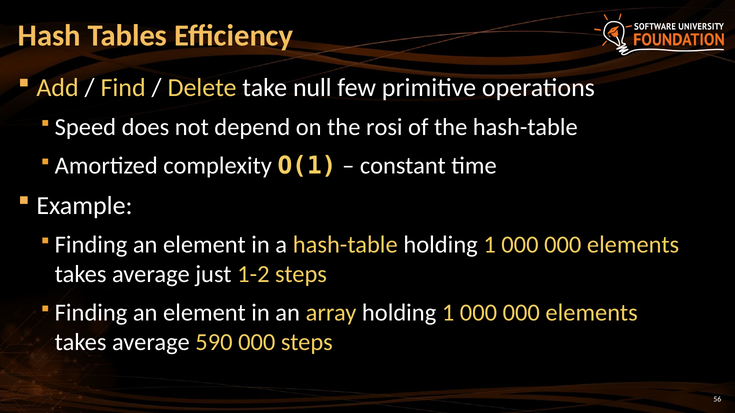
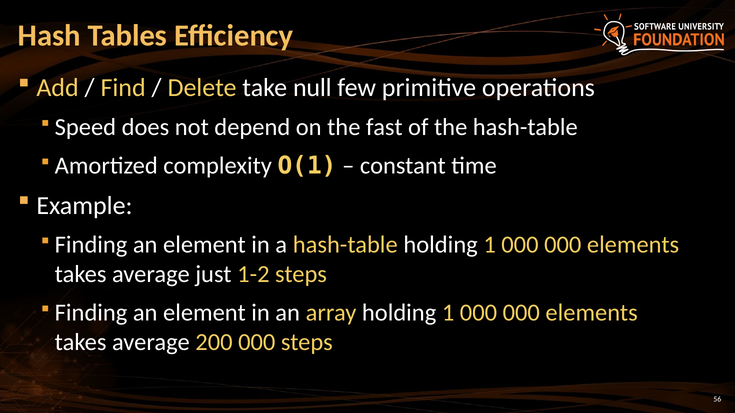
rosi: rosi -> fast (384, 127)
590: 590 -> 200 (214, 343)
